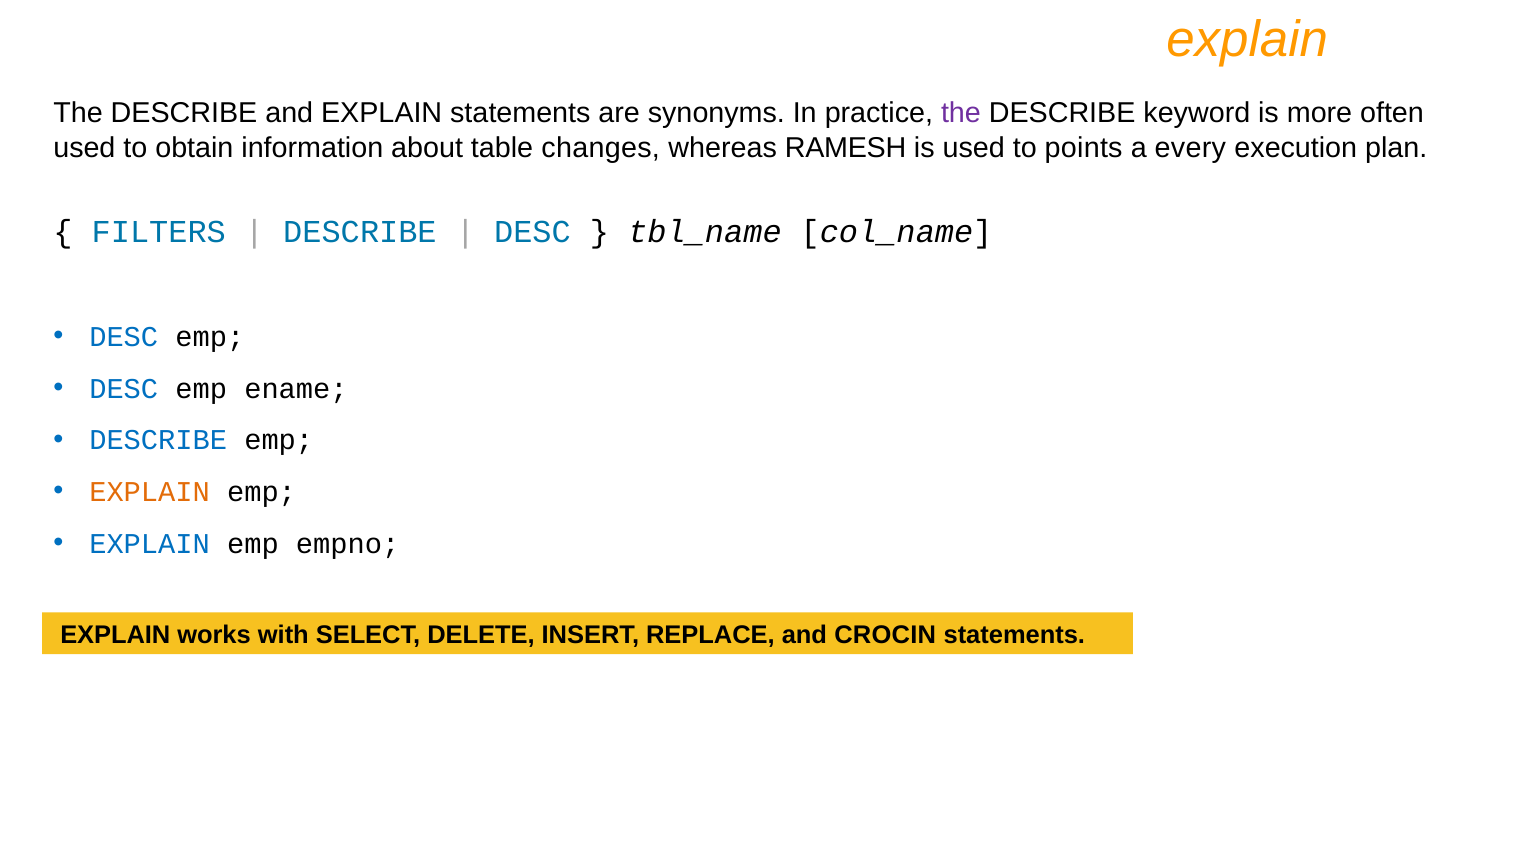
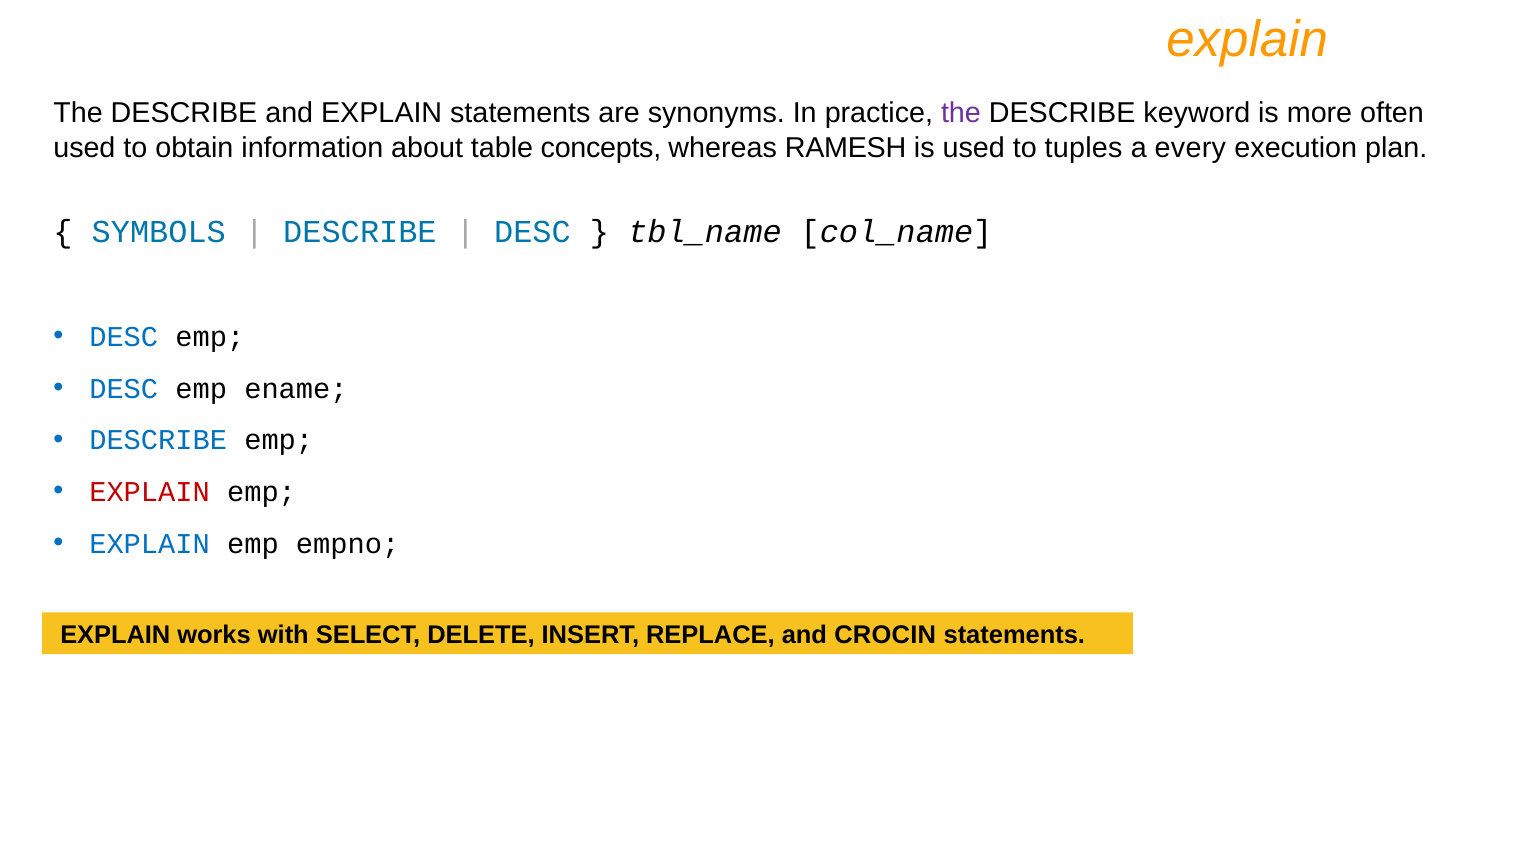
changes: changes -> concepts (601, 148)
points: points -> tuples (1084, 148)
FILTERS: FILTERS -> SYMBOLS (159, 232)
EXPLAIN colour: orange -> red (150, 492)
